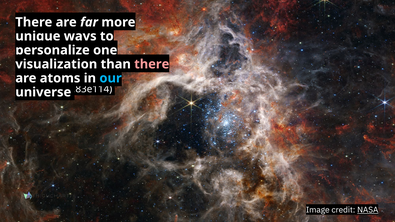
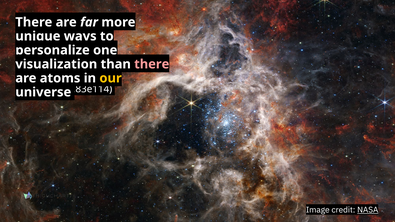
our colour: light blue -> yellow (111, 78)
